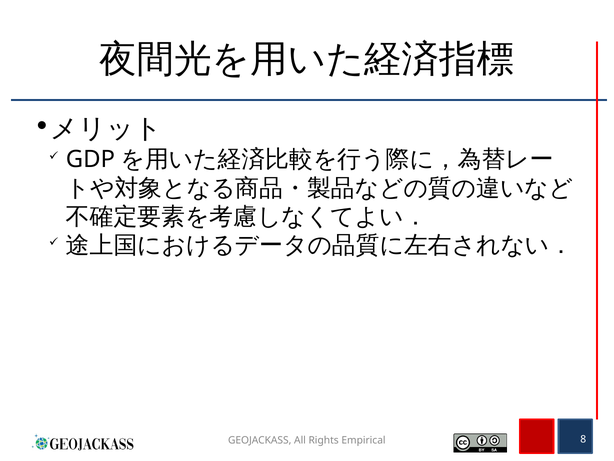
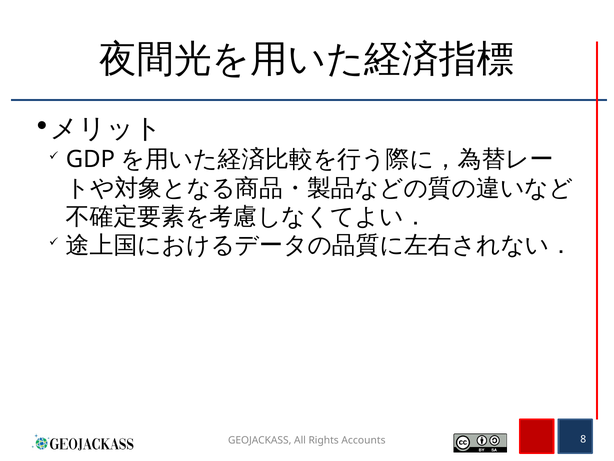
Empirical: Empirical -> Accounts (363, 440)
